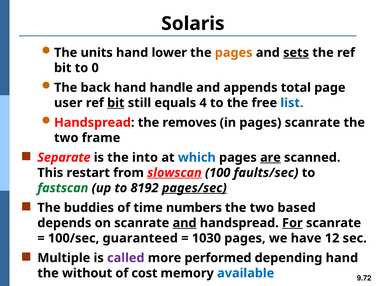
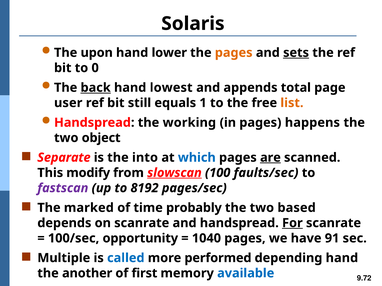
units: units -> upon (97, 53)
back underline: none -> present (96, 88)
handle: handle -> lowest (171, 88)
bit underline: present -> none (116, 103)
4: 4 -> 1 (203, 103)
list colour: blue -> orange (292, 103)
removes: removes -> working (189, 123)
pages scanrate: scanrate -> happens (312, 123)
frame: frame -> object (101, 138)
restart: restart -> modify (88, 173)
fastscan colour: green -> purple (63, 188)
pages/sec underline: present -> none (194, 188)
buddies: buddies -> marked (89, 208)
numbers: numbers -> probably (194, 208)
and underline: present -> none (185, 223)
guaranteed: guaranteed -> opportunity (140, 239)
1030: 1030 -> 1040 (206, 239)
12: 12 -> 91 (332, 239)
called colour: purple -> blue (126, 258)
without: without -> another (87, 274)
cost: cost -> first (144, 274)
